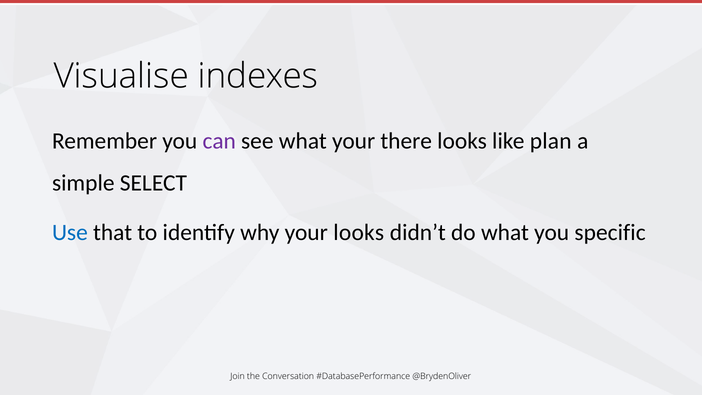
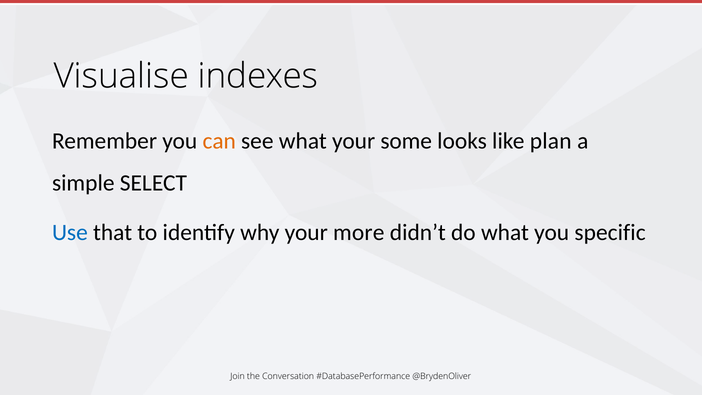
can colour: purple -> orange (219, 141)
there: there -> some (406, 141)
your looks: looks -> more (359, 233)
